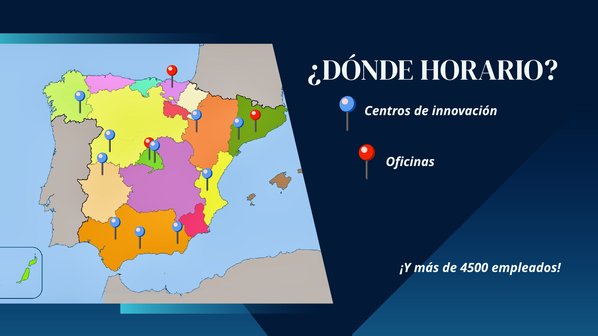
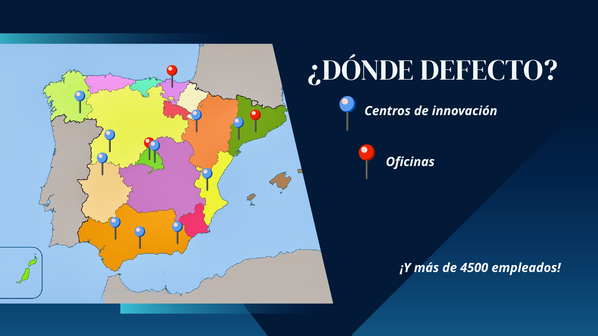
HORARIO: HORARIO -> DEFECTO (489, 70)
